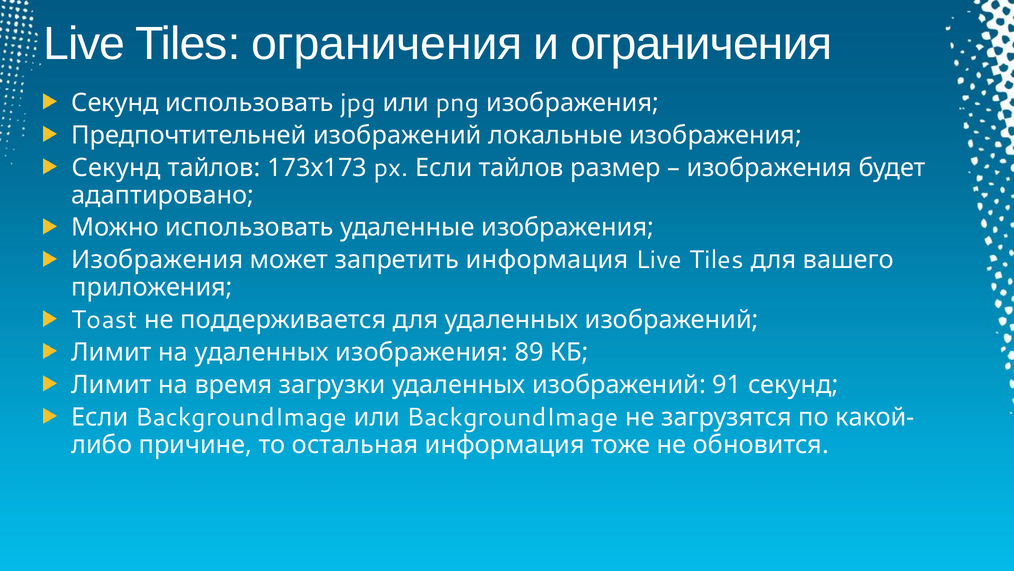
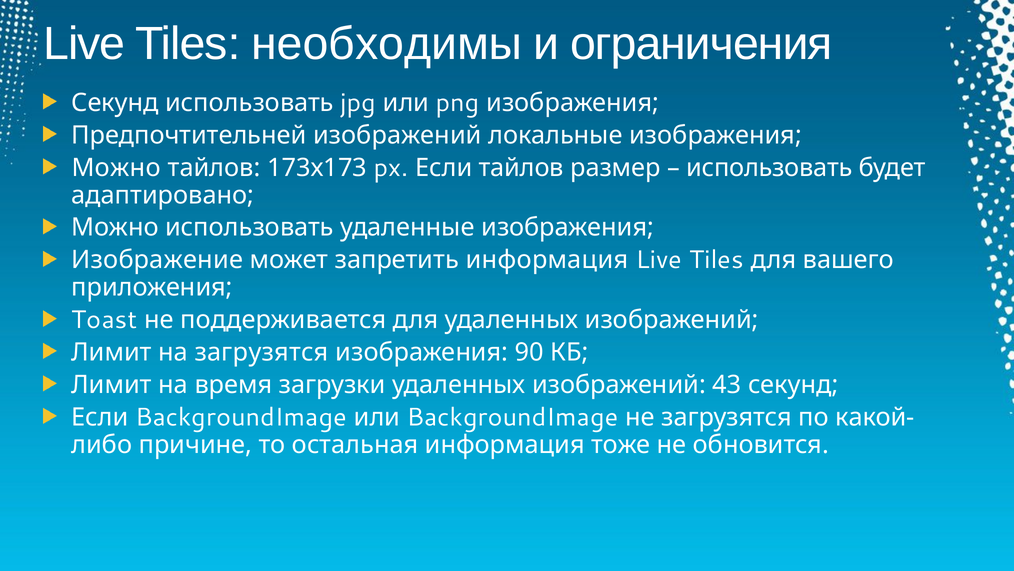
Tiles ограничения: ограничения -> необходимы (387, 44)
Секунд: Секунд -> Можно (116, 168)
изображения: изображения -> использовать (769, 168)
Изображения: Изображения -> Изображение (157, 260)
на удаленных: удаленных -> загрузятся (262, 352)
89: 89 -> 90 (529, 352)
91: 91 -> 43 (727, 385)
